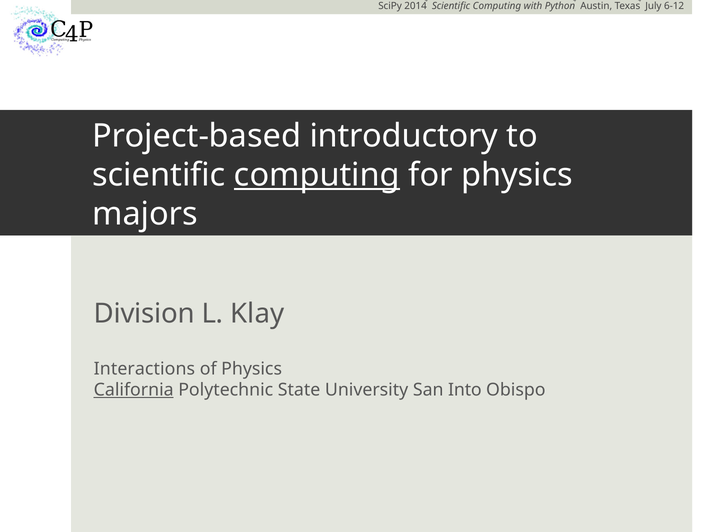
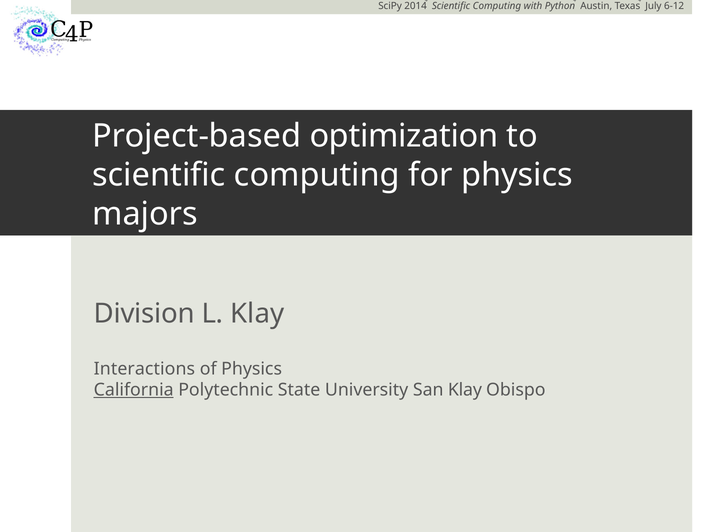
introductory: introductory -> optimization (404, 136)
computing underline: present -> none (317, 175)
San Into: Into -> Klay (465, 390)
